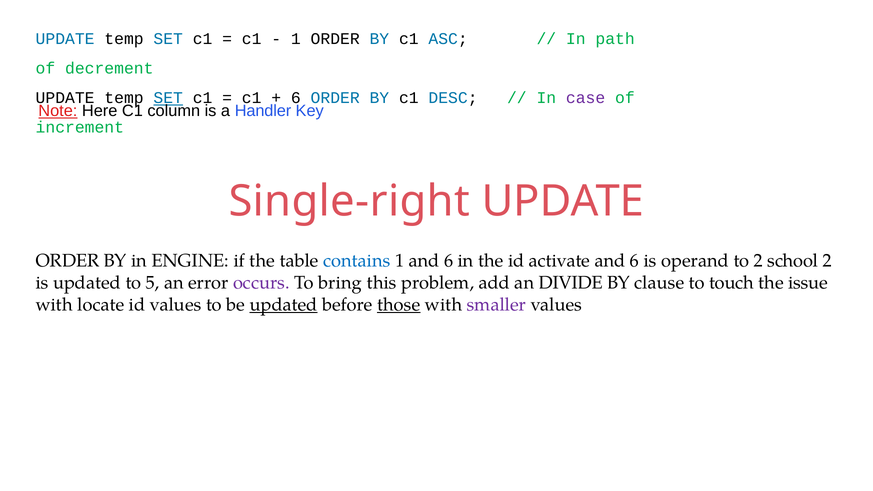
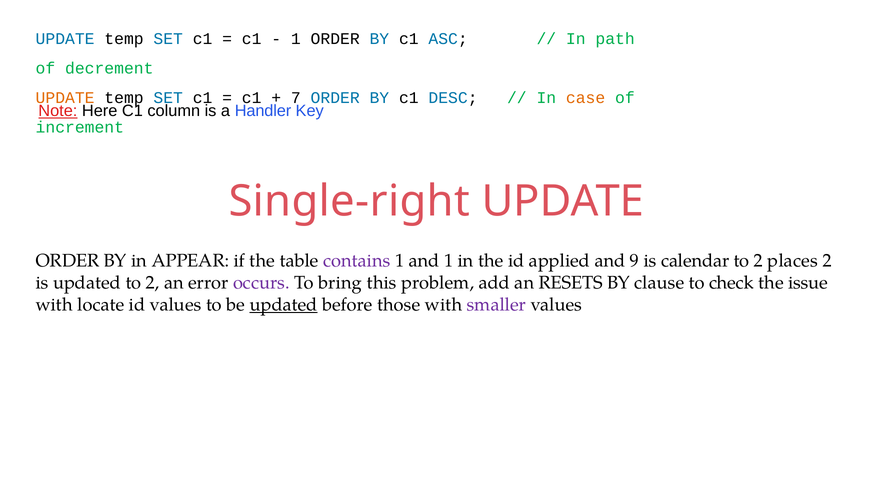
UPDATE colour: black -> orange (65, 98)
SET underline: present -> none (168, 98)
6: 6 -> 7 (296, 98)
case colour: purple -> orange (586, 98)
ENGINE: ENGINE -> APPEAR (190, 261)
contains colour: blue -> purple (357, 261)
1 and 6: 6 -> 1 (449, 261)
activate: activate -> applied (559, 261)
6: 6 -> 9 (634, 261)
operand: operand -> calendar (695, 261)
school: school -> places (793, 261)
updated to 5: 5 -> 2 (153, 283)
DIVIDE: DIVIDE -> RESETS (571, 283)
touch: touch -> check (731, 283)
those underline: present -> none (399, 305)
